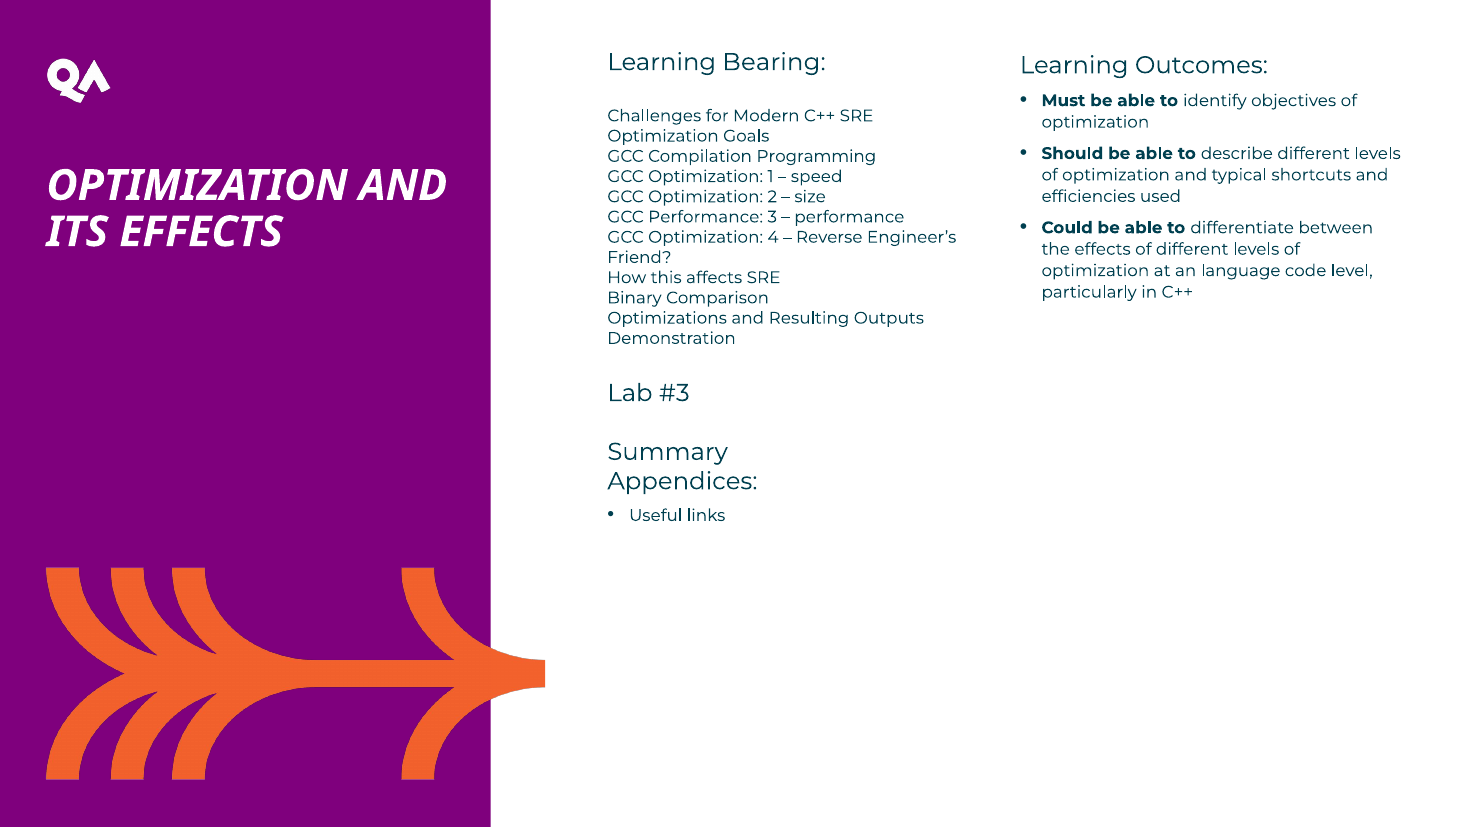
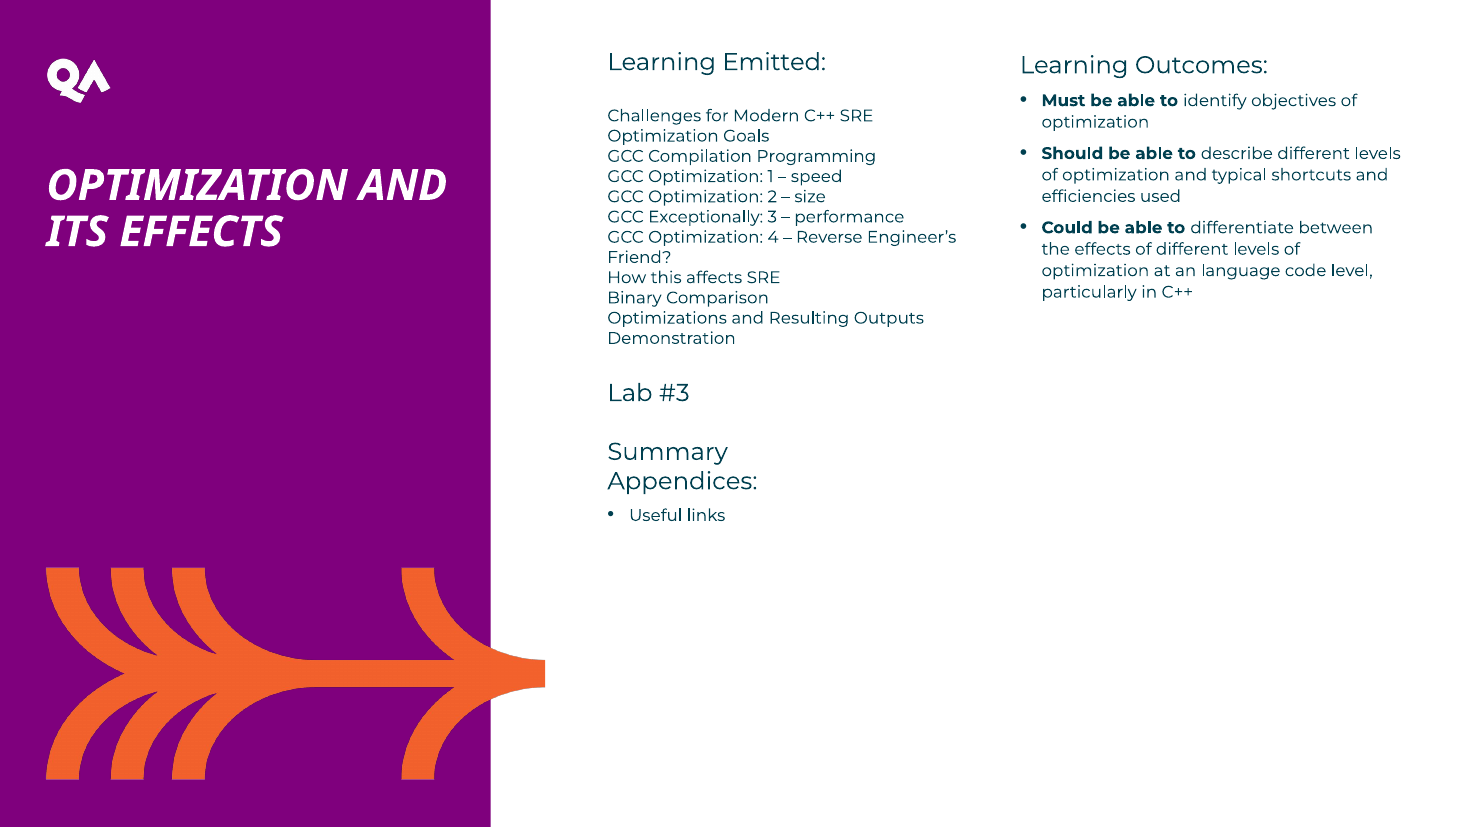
Bearing: Bearing -> Emitted (774, 62)
GCC Performance: Performance -> Exceptionally (706, 217)
